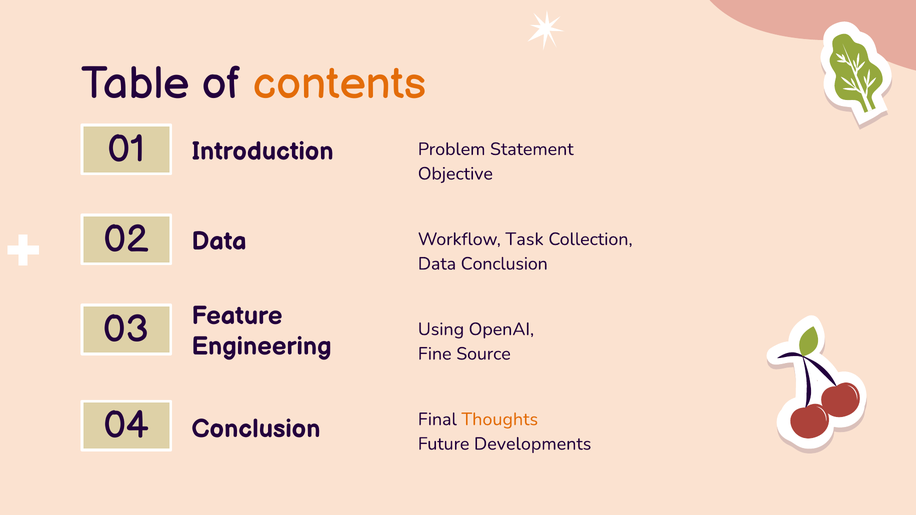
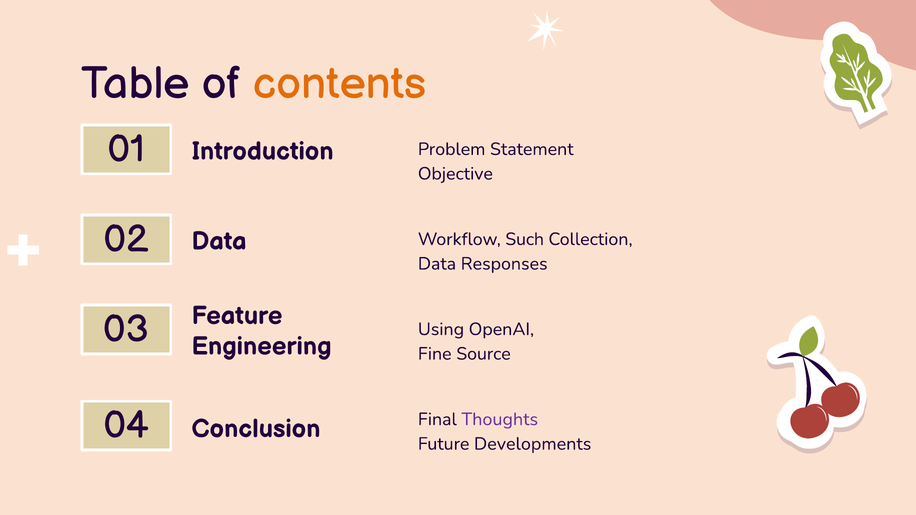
Task: Task -> Such (525, 239)
Data Conclusion: Conclusion -> Responses (504, 264)
Thoughts colour: orange -> purple (500, 419)
